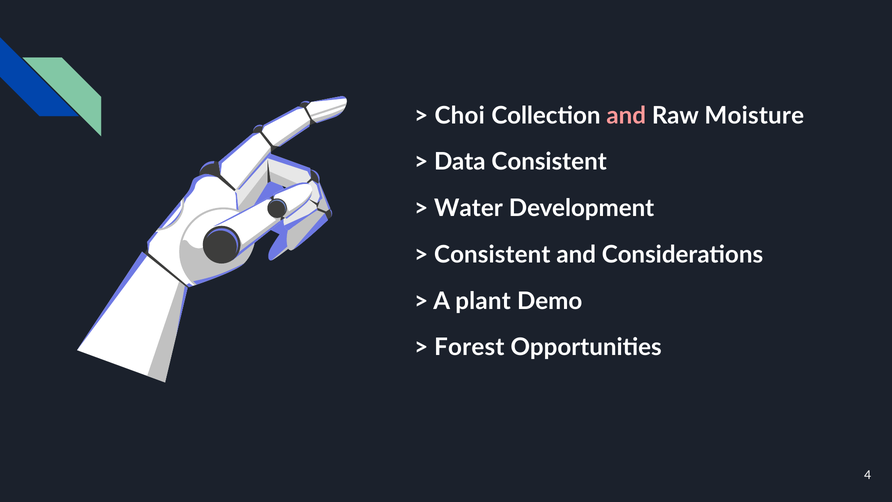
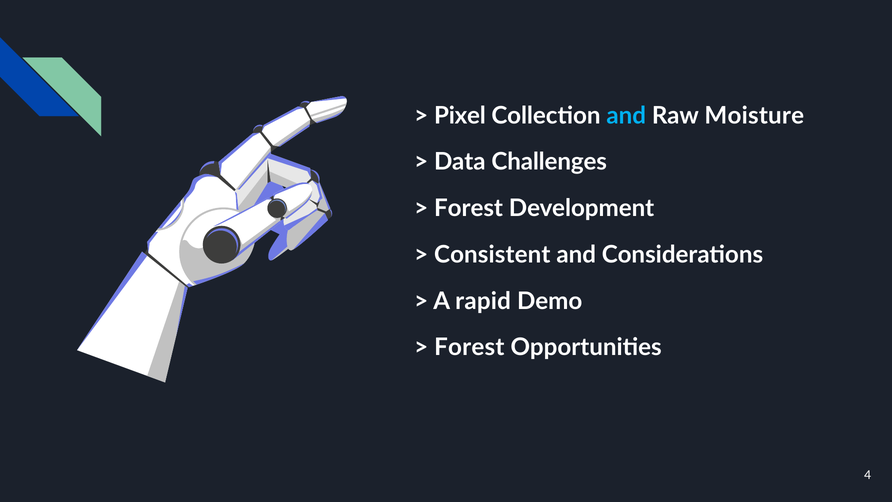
Choi: Choi -> Pixel (460, 116)
and colour: pink -> light blue (626, 116)
Data Consistent: Consistent -> Challenges (549, 162)
Water: Water -> Forest (469, 208)
plant: plant -> rapid (483, 301)
